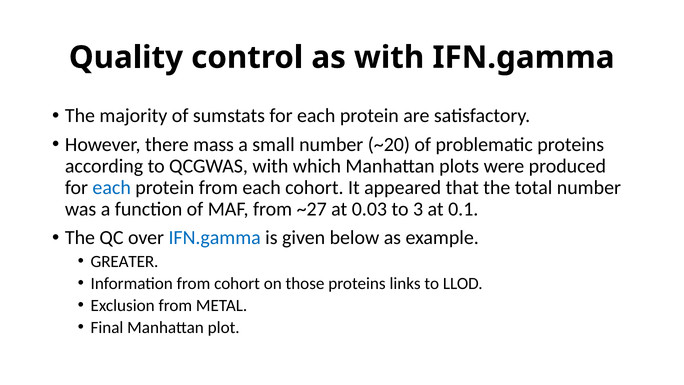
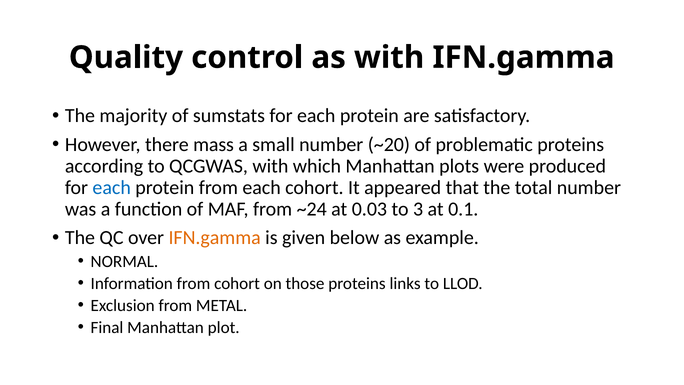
~27: ~27 -> ~24 (312, 209)
IFN.gamma colour: blue -> orange (215, 238)
GREATER: GREATER -> NORMAL (124, 261)
